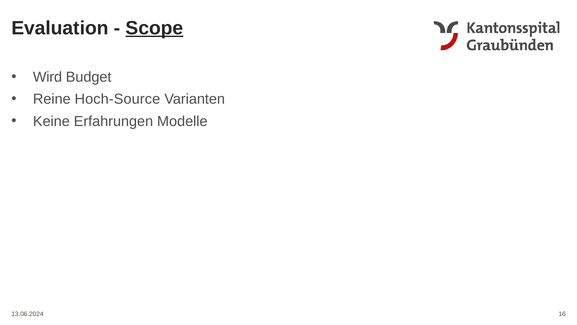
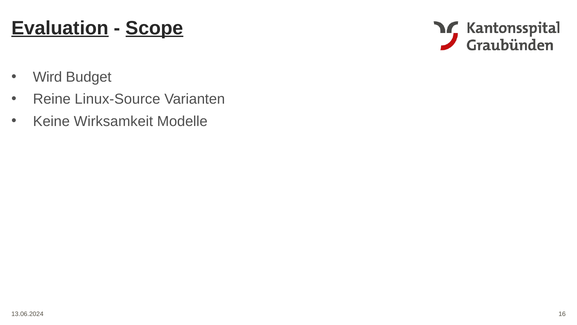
Evaluation underline: none -> present (60, 28)
Hoch-Source: Hoch-Source -> Linux-Source (117, 99)
Erfahrungen: Erfahrungen -> Wirksamkeit (113, 121)
